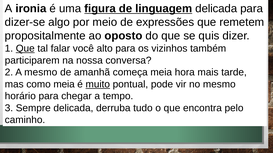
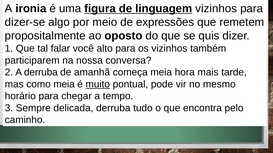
linguagem delicada: delicada -> vizinhos (216, 9)
Que underline: present -> none (25, 49)
A mesmo: mesmo -> derruba (41, 73)
